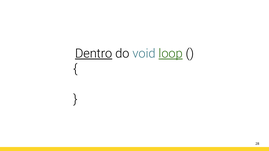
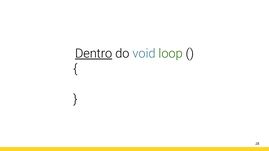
loop underline: present -> none (171, 54)
